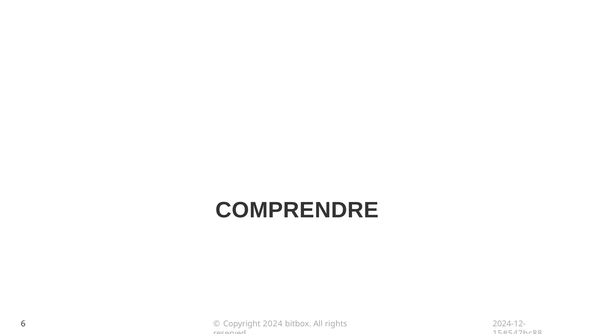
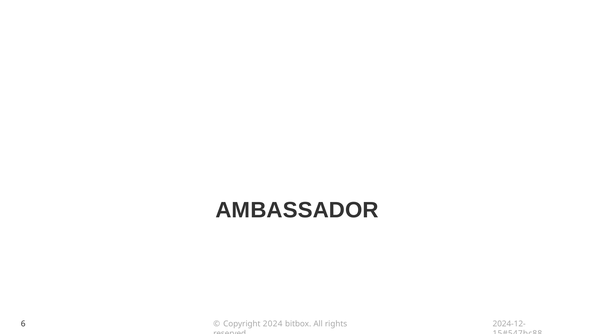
COMPRENDRE: COMPRENDRE -> AMBASSADOR (297, 211)
